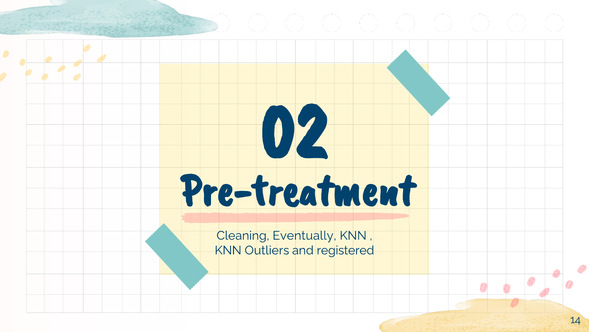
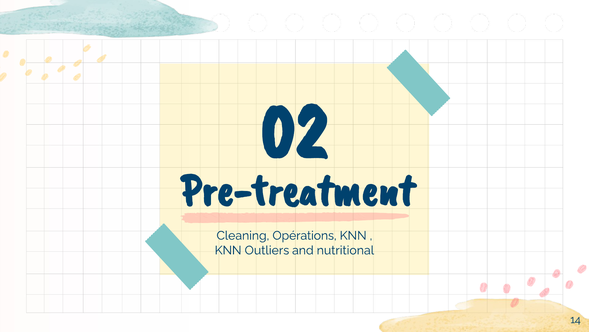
Eventually: Eventually -> Opérations (305, 235)
registered: registered -> nutritional (345, 250)
